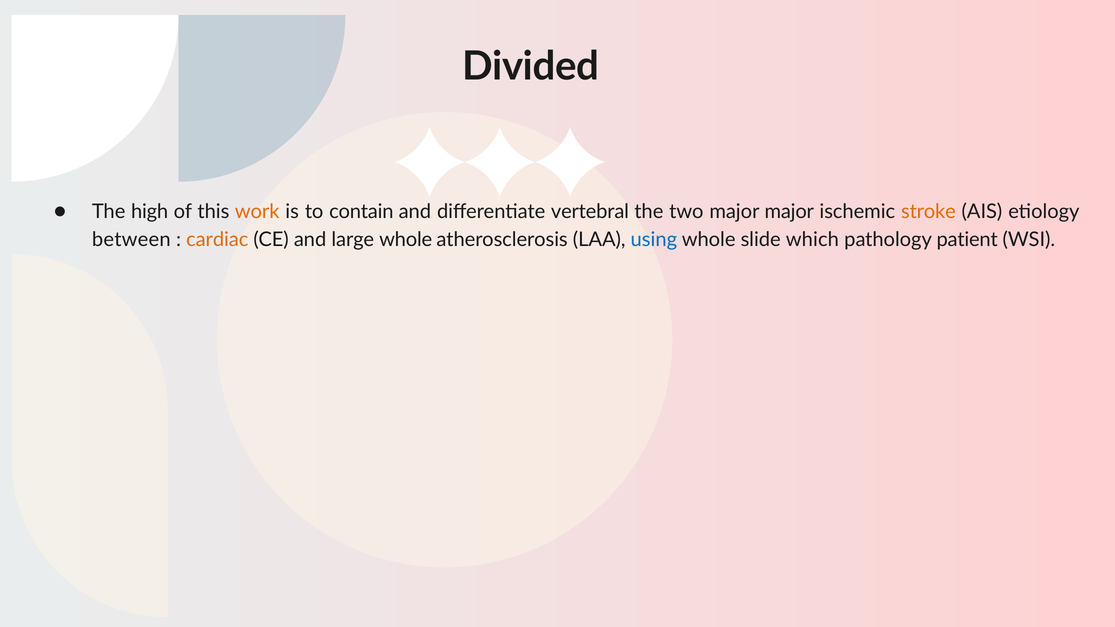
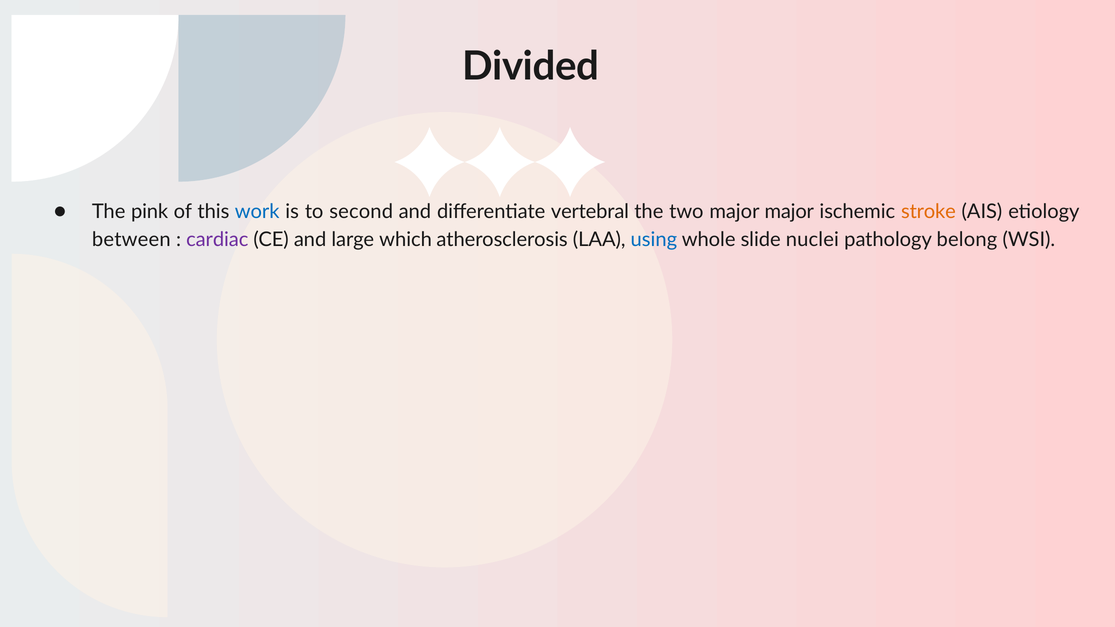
high: high -> pink (150, 212)
work colour: orange -> blue (257, 212)
contain: contain -> second (361, 212)
cardiac colour: orange -> purple (217, 239)
large whole: whole -> which (406, 239)
which: which -> nuclei (812, 239)
patient: patient -> belong (967, 239)
